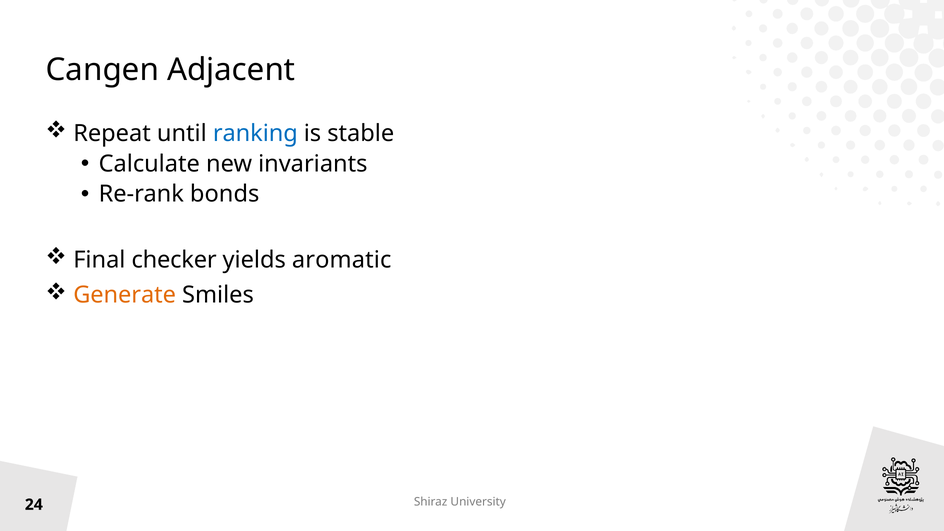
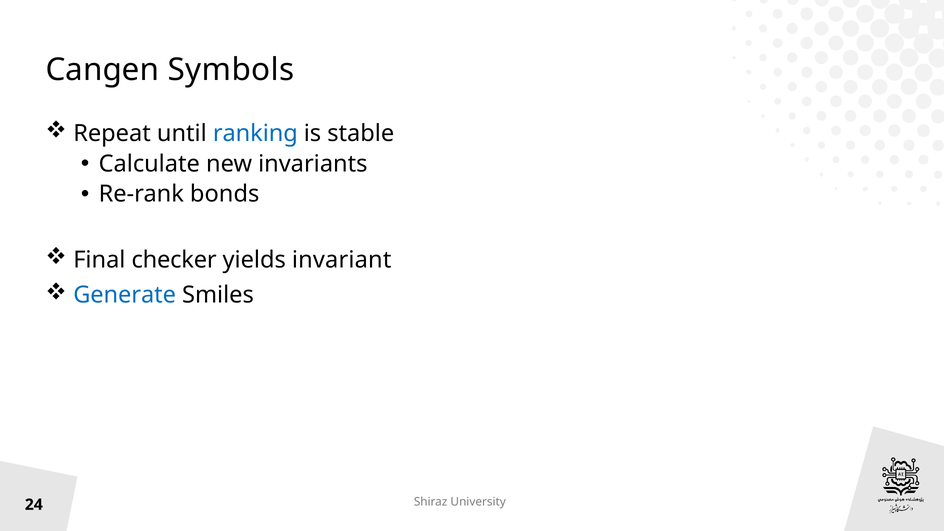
Adjacent: Adjacent -> Symbols (231, 70)
aromatic: aromatic -> invariant (342, 260)
Generate colour: orange -> blue (125, 295)
